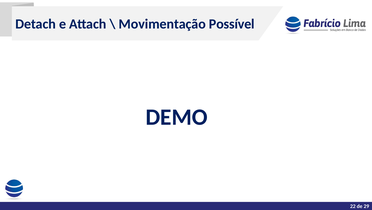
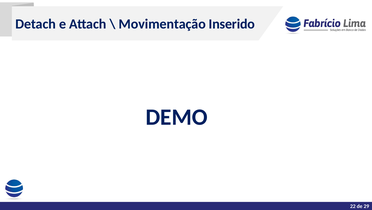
Possível: Possível -> Inserido (232, 24)
